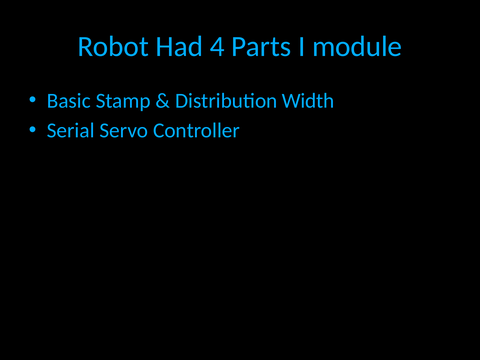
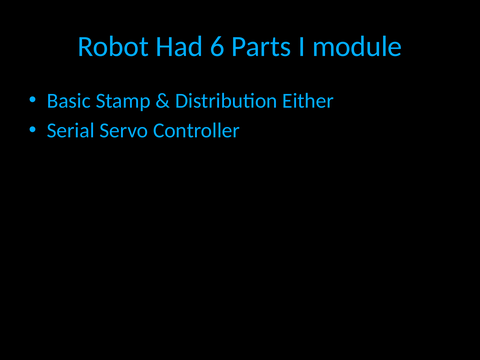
4: 4 -> 6 (217, 46)
Width: Width -> Either (308, 101)
